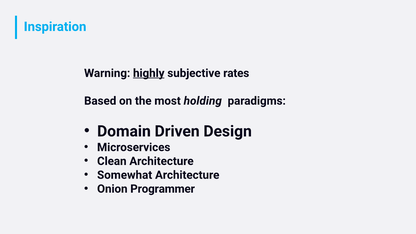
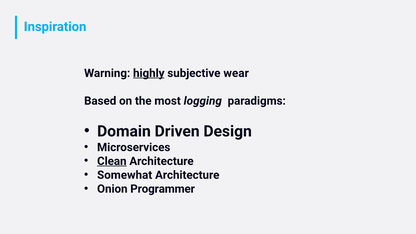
rates: rates -> wear (236, 73)
holding: holding -> logging (203, 101)
Clean underline: none -> present (112, 161)
